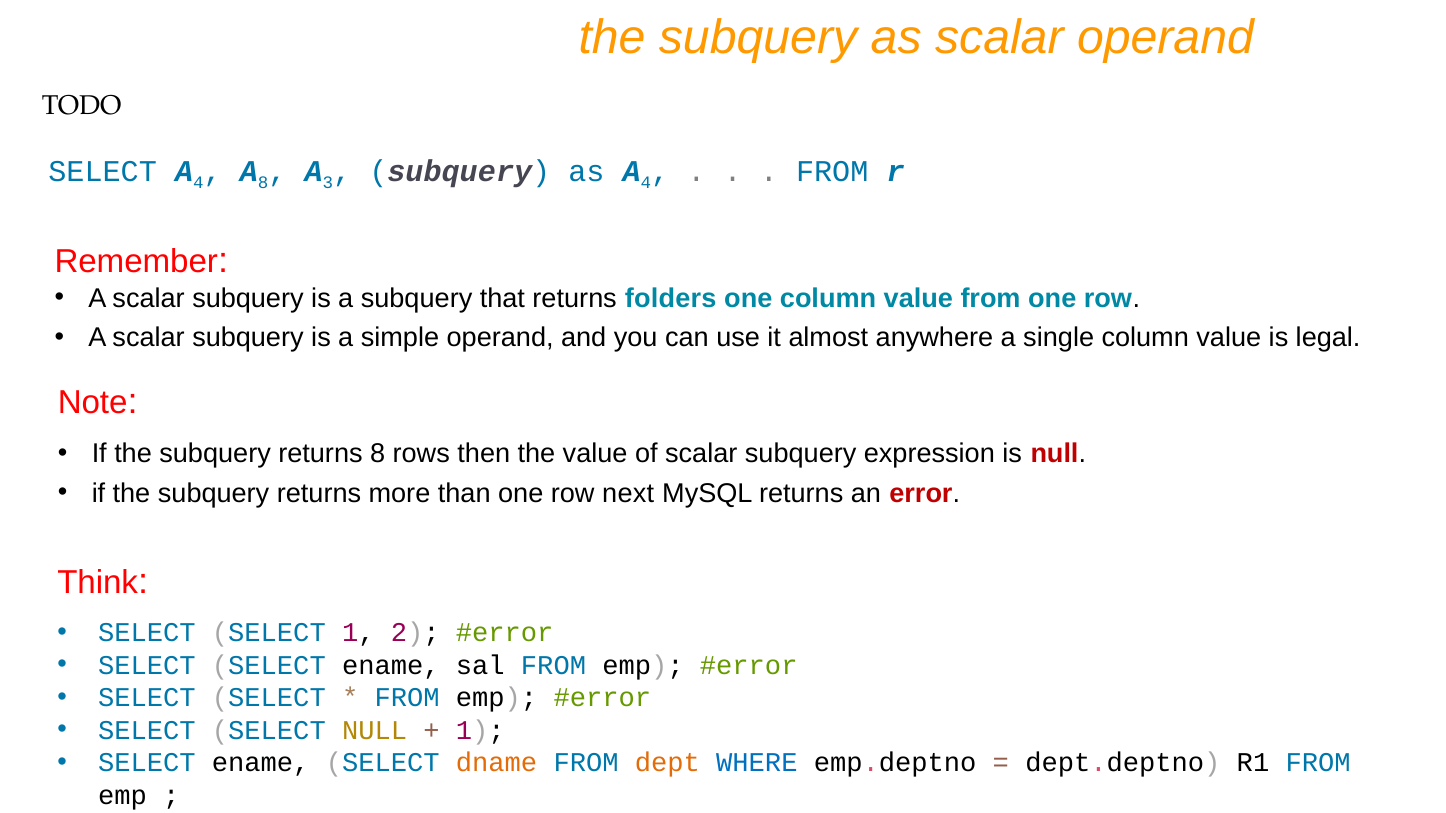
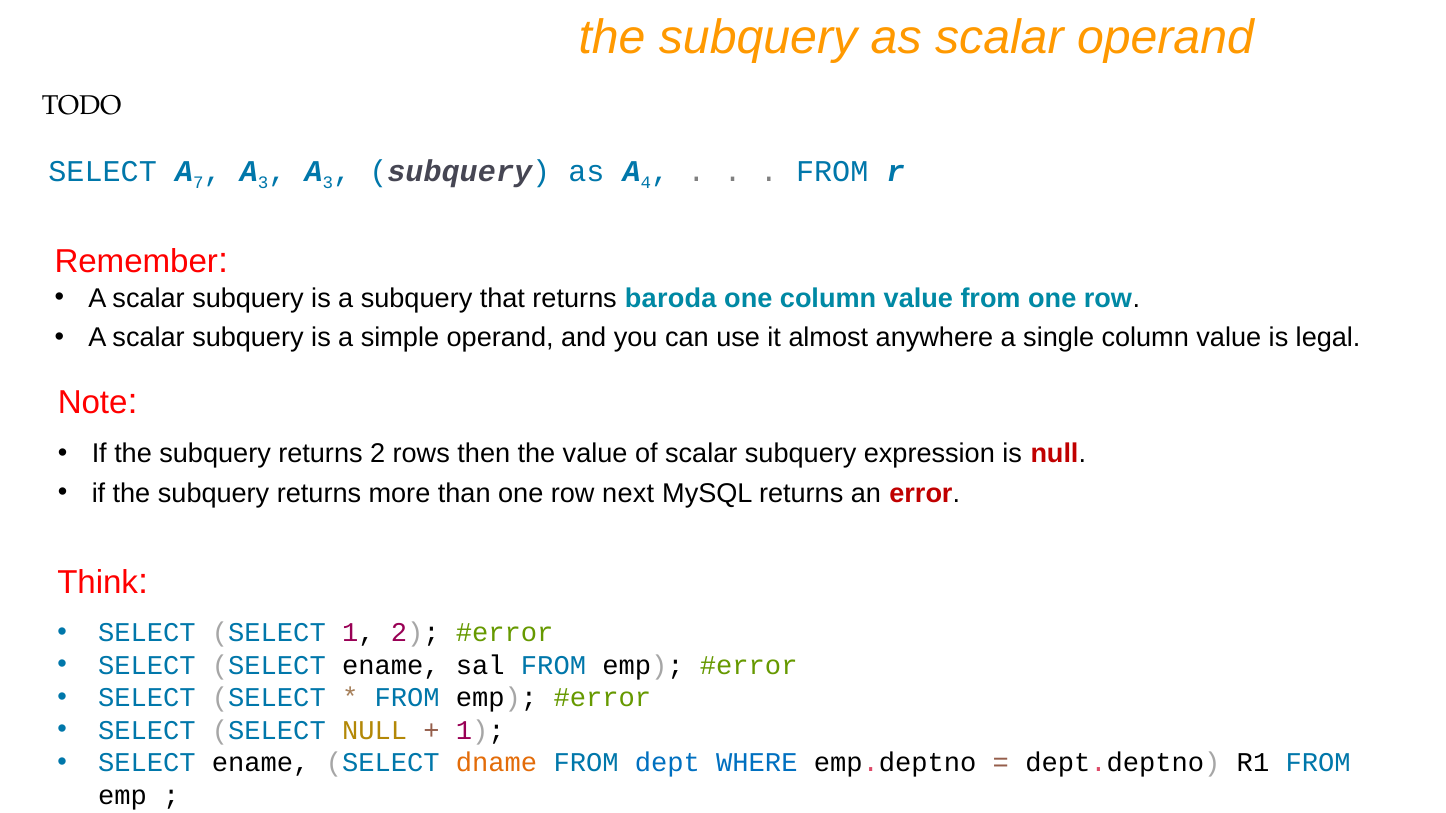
SELECT A 4: 4 -> 7 (198, 183)
8: 8 -> 3 (263, 183)
folders: folders -> baroda (671, 298)
returns 8: 8 -> 2 (378, 454)
dept colour: orange -> blue (667, 763)
